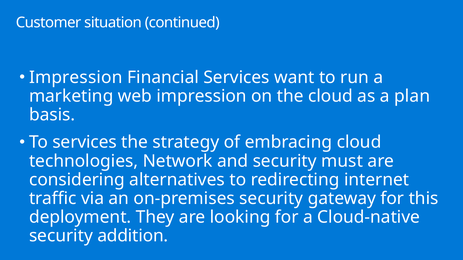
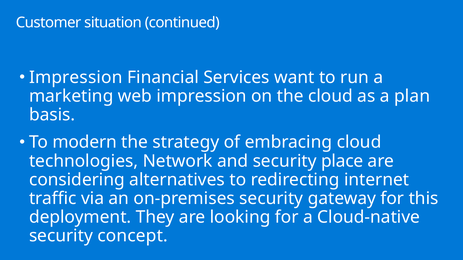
To services: services -> modern (85, 142)
must: must -> place (342, 161)
addition: addition -> concept (133, 236)
